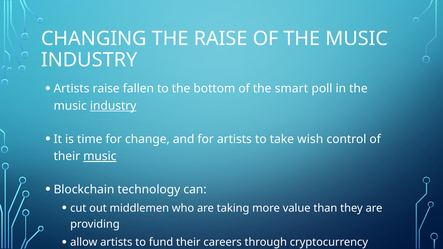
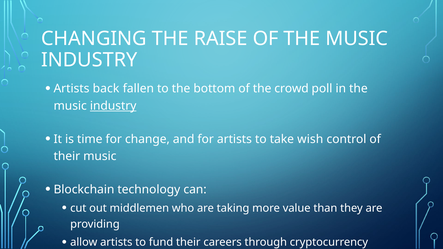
Artists raise: raise -> back (106, 89)
the smart: smart -> crowd (292, 89)
music underline: present -> none (100, 156)
